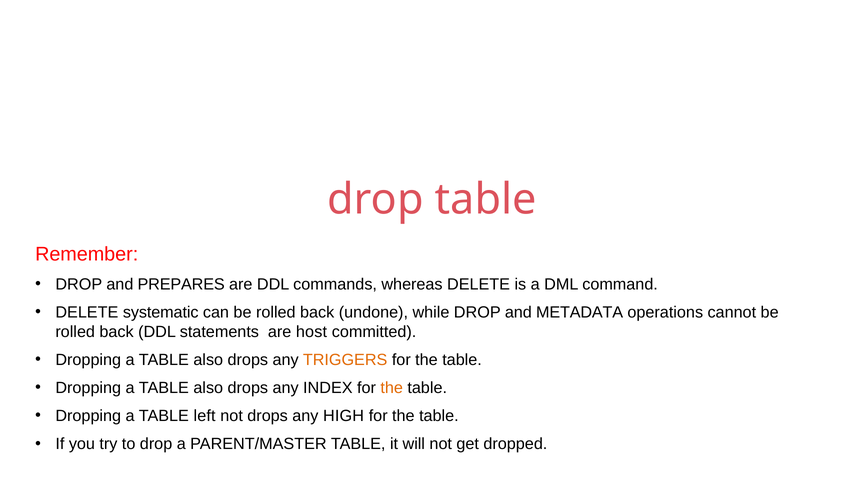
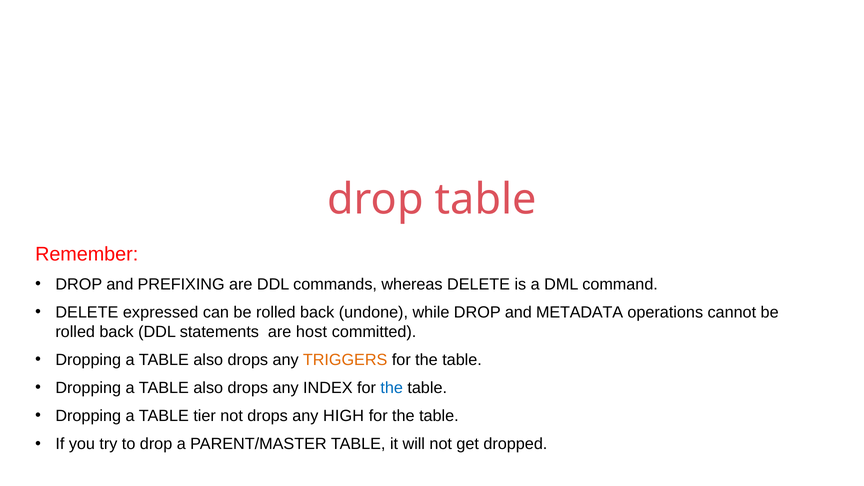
PREPARES: PREPARES -> PREFIXING (181, 284)
systematic: systematic -> expressed (161, 312)
the colour: orange -> blue (392, 388)
left: left -> tier (205, 416)
